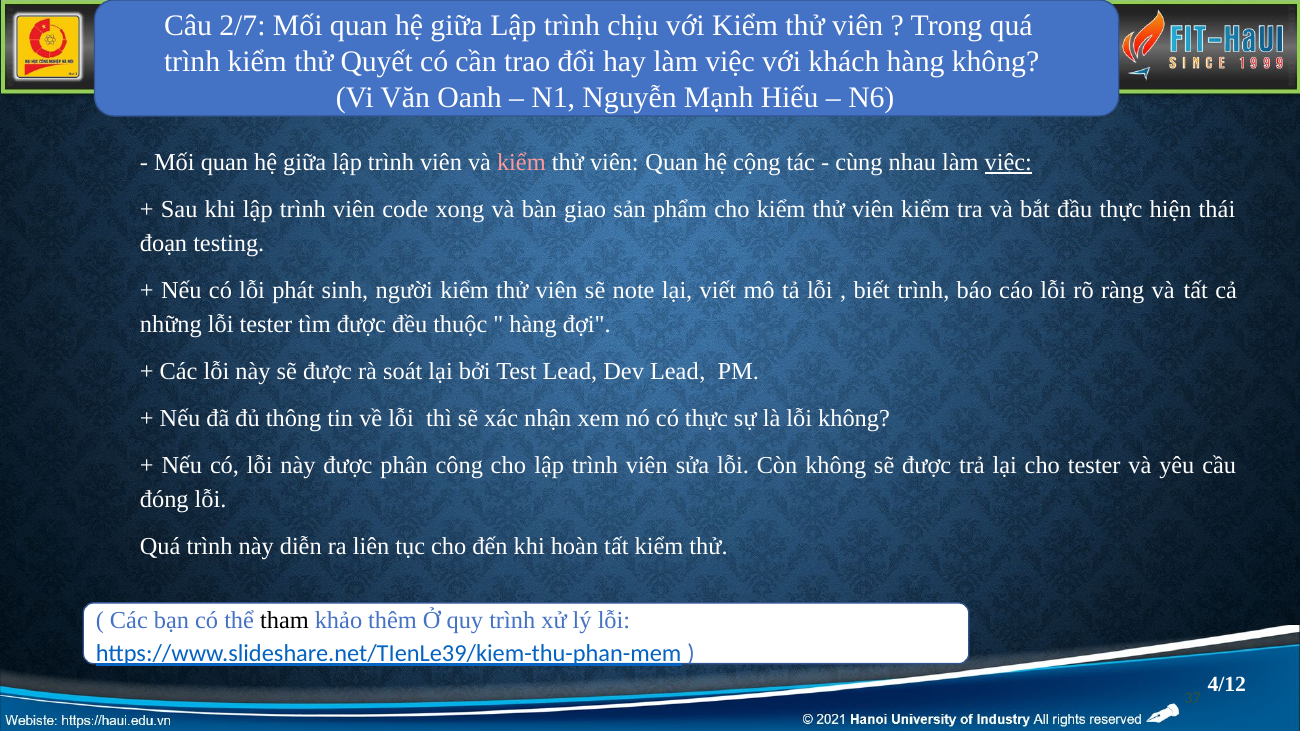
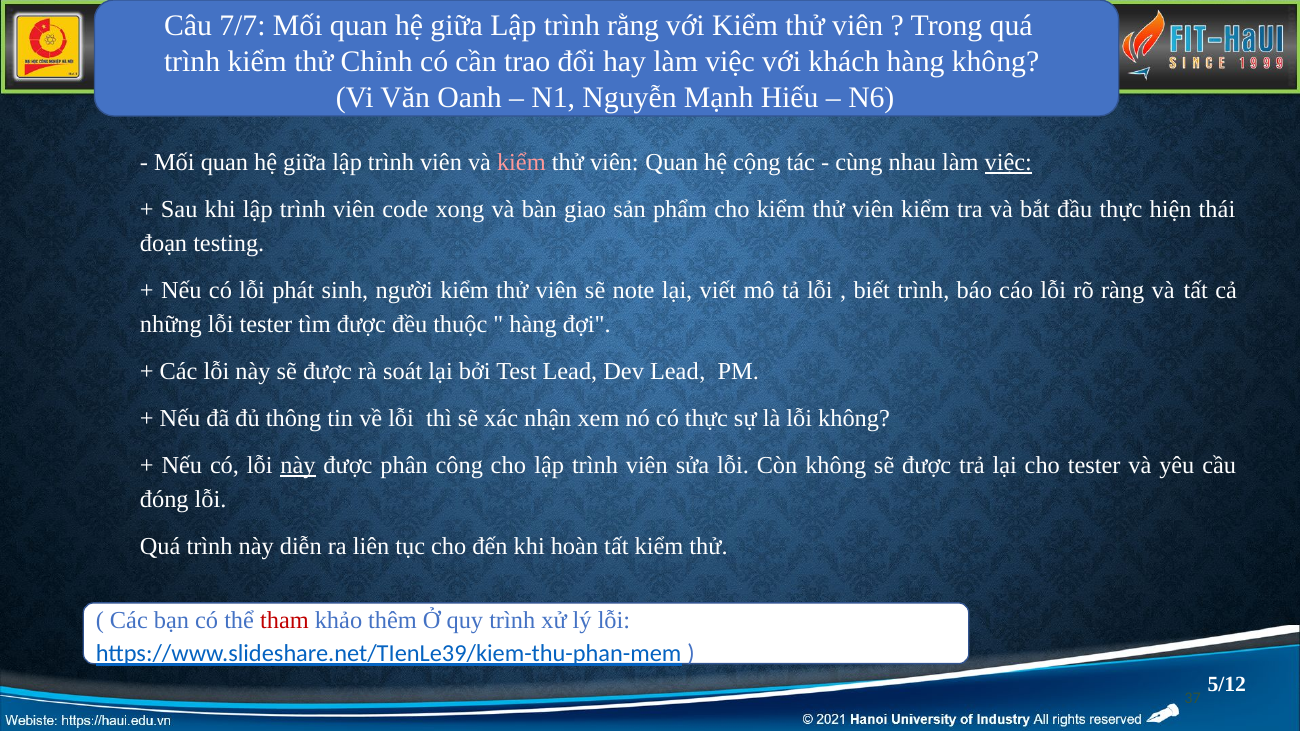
2/7: 2/7 -> 7/7 (242, 26)
chịu: chịu -> rằng (633, 26)
Quyết: Quyết -> Chỉnh (377, 62)
này underline: none -> present (298, 466)
tham colour: black -> red (284, 620)
4/12: 4/12 -> 5/12 (1227, 685)
